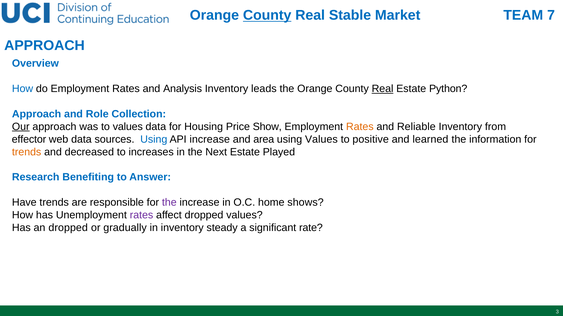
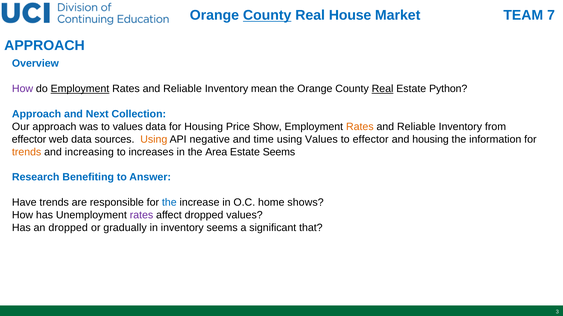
Stable: Stable -> House (350, 15)
How colour: blue -> purple (23, 89)
Employment underline: none -> present (80, 89)
Analysis: Analysis -> Reliable (183, 89)
leads: leads -> mean (264, 89)
Role: Role -> Next (97, 114)
Our underline: present -> none (21, 127)
Using colour: blue -> orange (154, 140)
API increase: increase -> negative (210, 140)
area: area -> time (264, 140)
to positive: positive -> effector (371, 140)
and learned: learned -> housing (431, 140)
decreased: decreased -> increasing (89, 152)
Next: Next -> Area (216, 152)
Estate Played: Played -> Seems (279, 152)
the colour: purple -> blue (169, 203)
inventory steady: steady -> seems (222, 228)
rate: rate -> that (311, 228)
